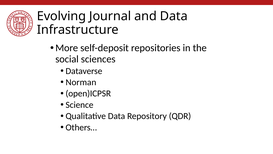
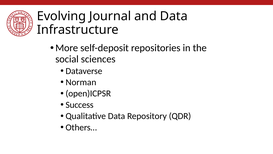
Science: Science -> Success (80, 105)
